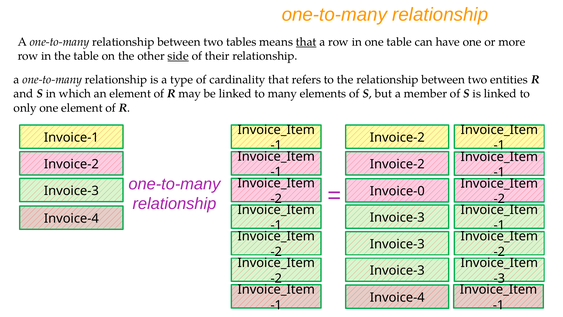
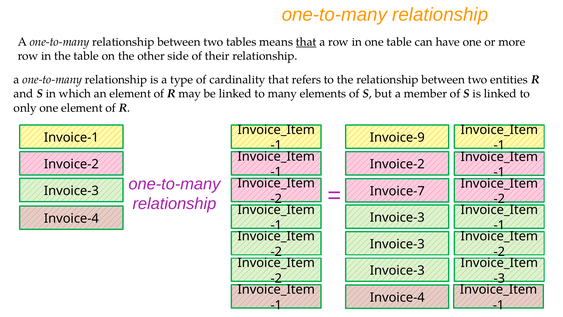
side underline: present -> none (178, 56)
Invoice-2: Invoice-2 -> Invoice-9 (397, 137)
Invoice-0: Invoice-0 -> Invoice-7 (397, 191)
